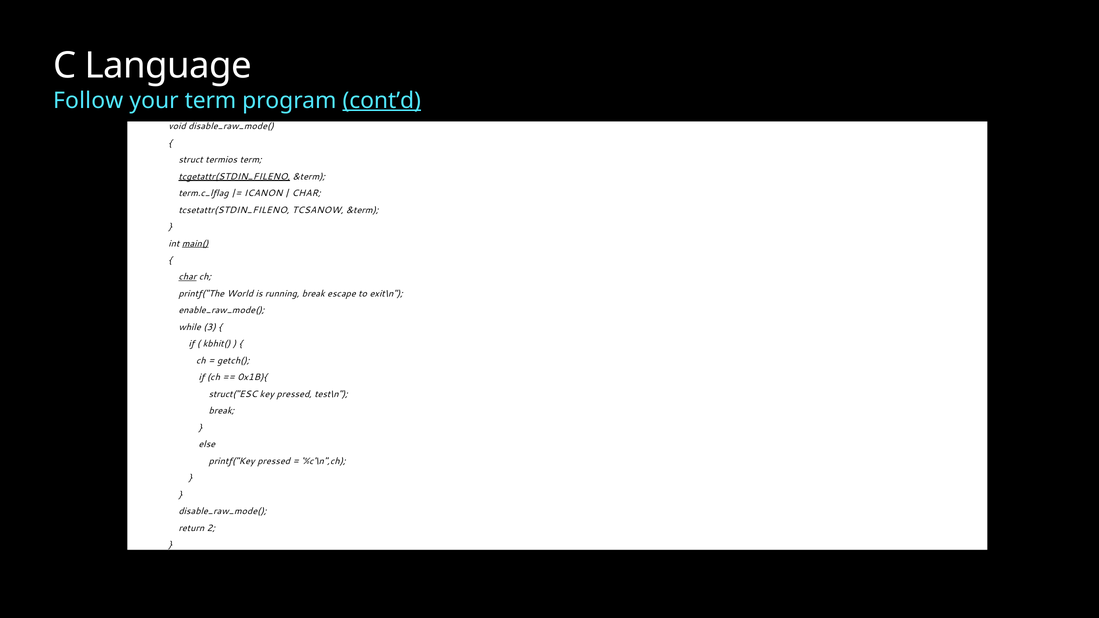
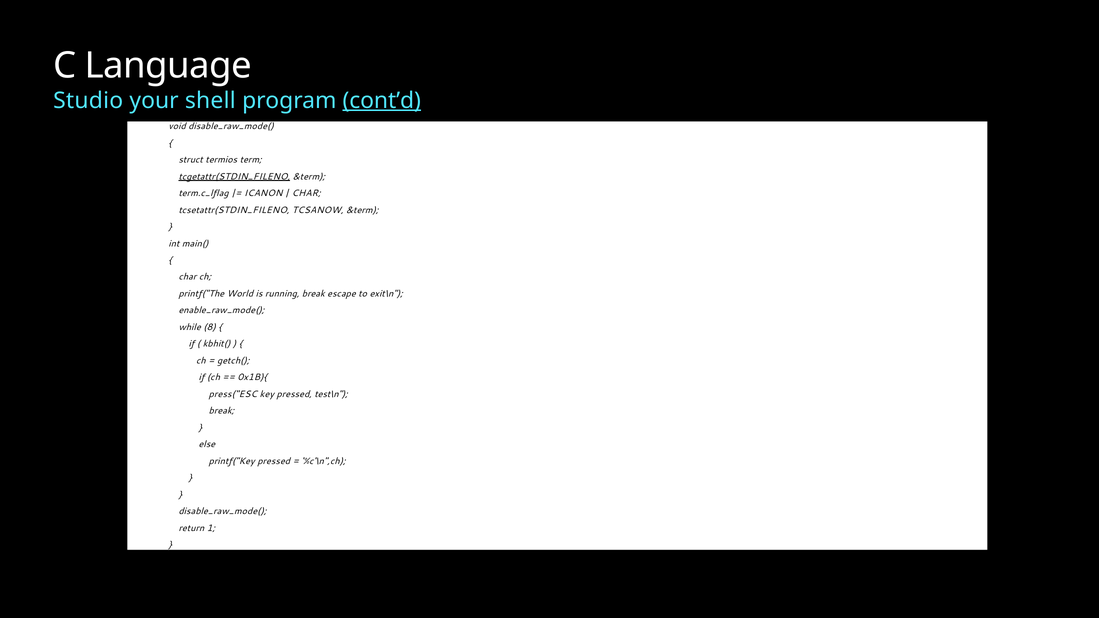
Follow: Follow -> Studio (88, 101)
your term: term -> shell (210, 101)
main( underline: present -> none (195, 244)
char underline: present -> none (187, 277)
3: 3 -> 8 (210, 327)
struct("ESC: struct("ESC -> press("ESC (233, 394)
2: 2 -> 1 (211, 528)
